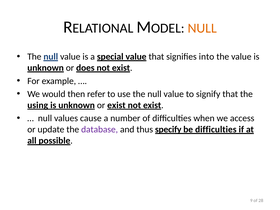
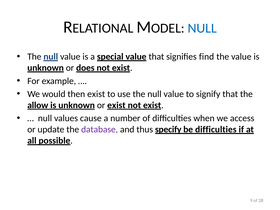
NULL colour: orange -> blue (202, 28)
into: into -> find (207, 57)
then refer: refer -> exist (96, 94)
using: using -> allow (38, 105)
